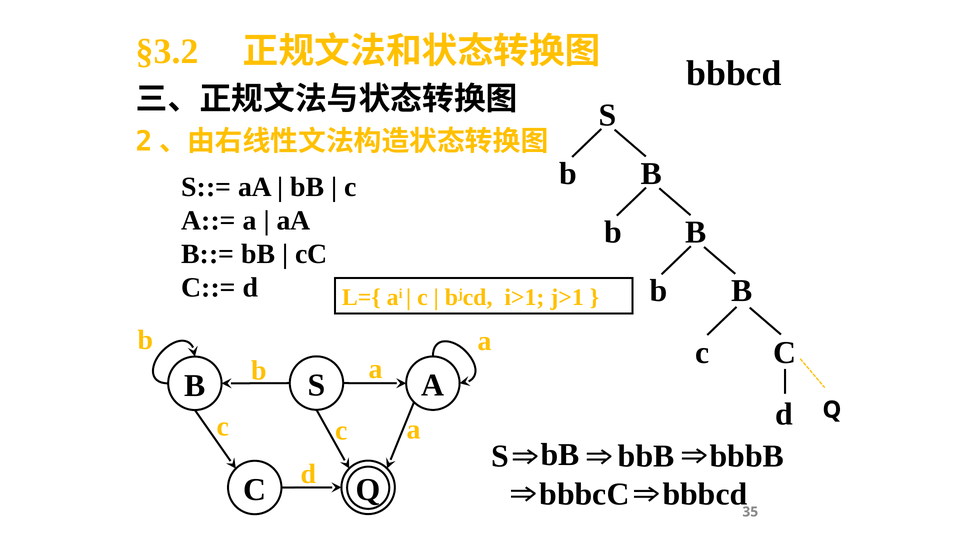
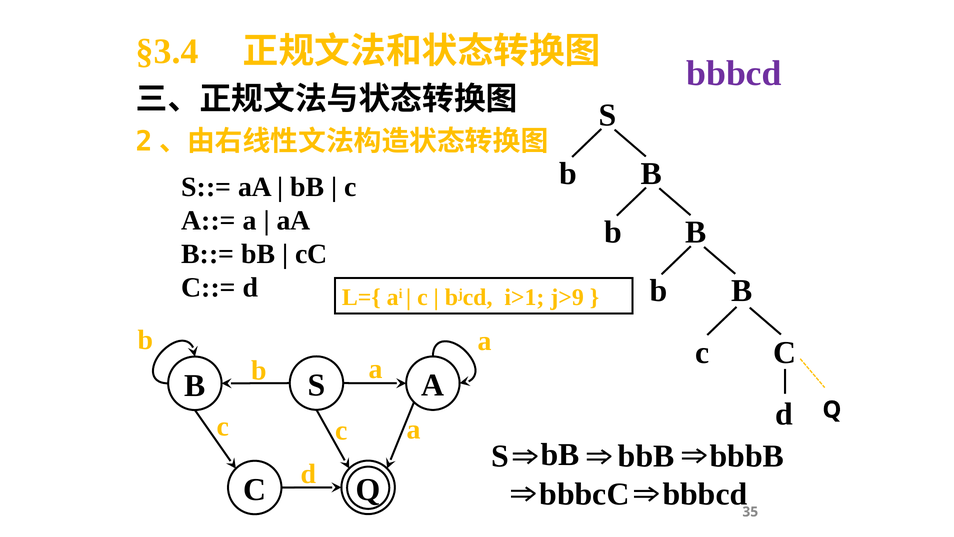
§3.2: §3.2 -> §3.4 (167, 51)
bbbcd colour: black -> purple (734, 73)
j>1: j>1 -> j>9 (567, 297)
